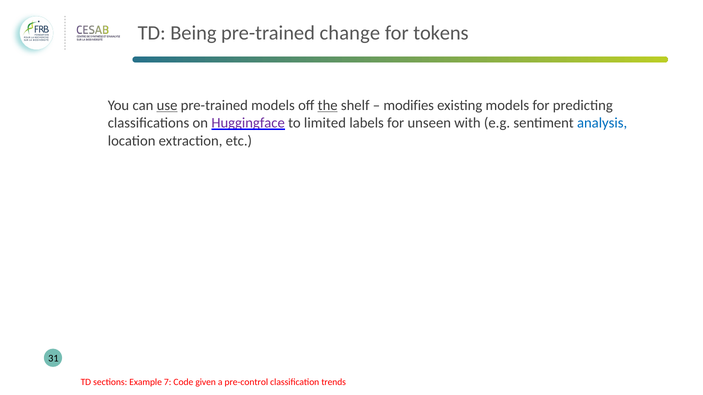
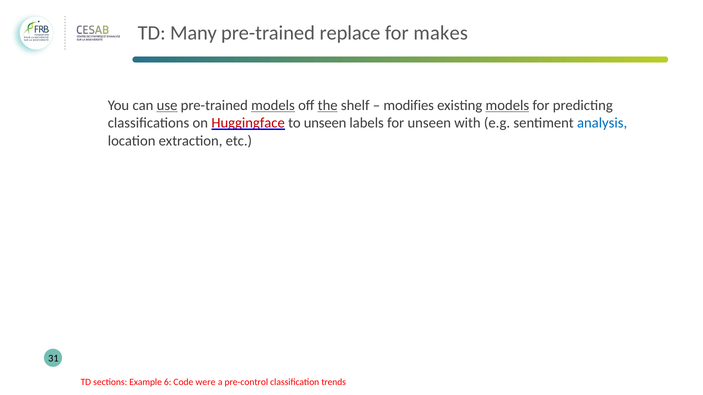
Being: Being -> Many (193, 33)
change: change -> replace (350, 33)
tokens: tokens -> makes (441, 33)
models underline: none -> present (273, 106)
models underline: none -> present (507, 106)
Huggingface colour: purple -> red (248, 123)
to limited: limited -> unseen (325, 123)
7: 7 -> 6 (168, 383)
given: given -> were (206, 383)
